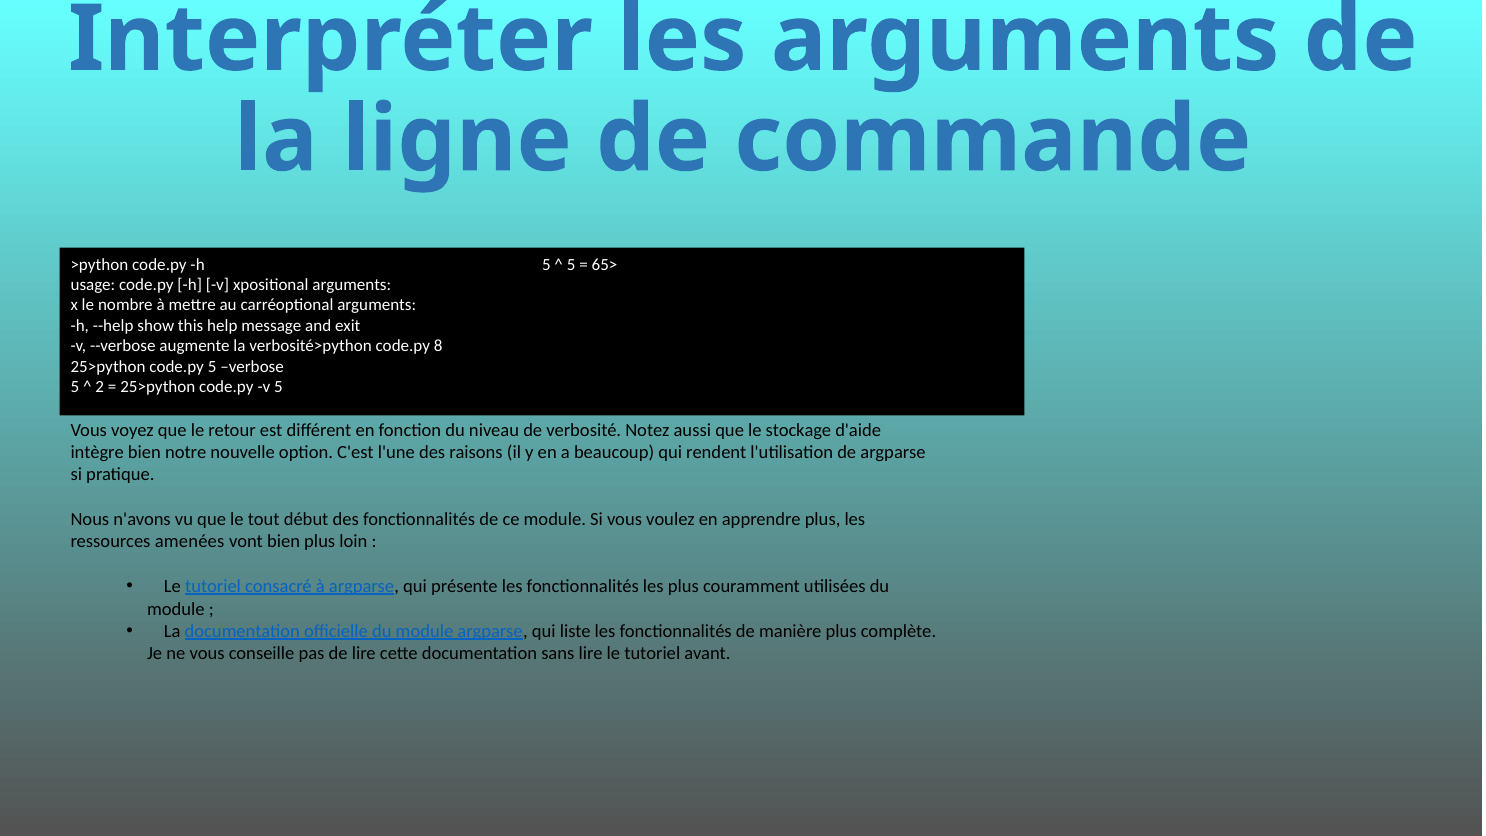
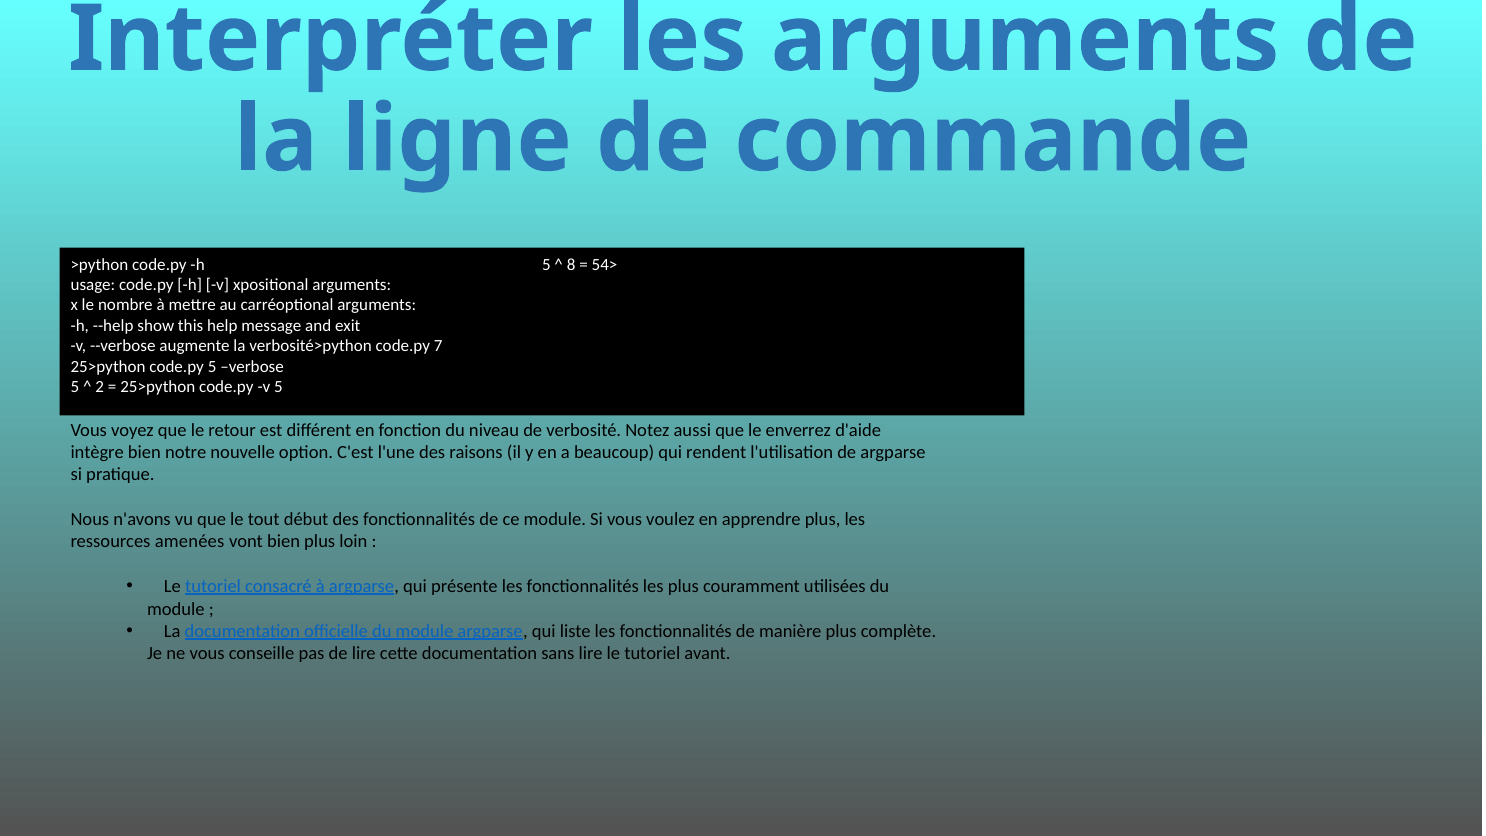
5: 5 -> 8 (571, 264)
65>: 65> -> 54> (605, 264)
8: 8 -> 7 (438, 346)
stockage: stockage -> enverrez (798, 430)
